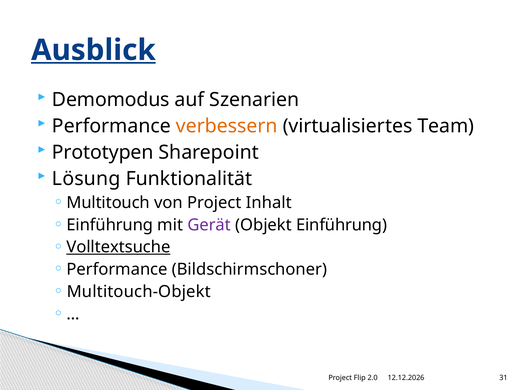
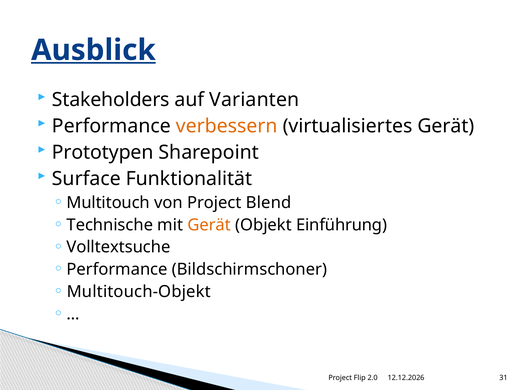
Demomodus: Demomodus -> Stakeholders (111, 100)
Szenarien: Szenarien -> Varianten (254, 100)
virtualisiertes Team: Team -> Gerät (446, 126)
Lösung: Lösung -> Surface (86, 179)
Inhalt: Inhalt -> Blend (269, 203)
Einführung: Einführung -> Technische (110, 225)
Gerät colour: purple -> orange (209, 225)
Volltextsuche underline: present -> none (118, 247)
